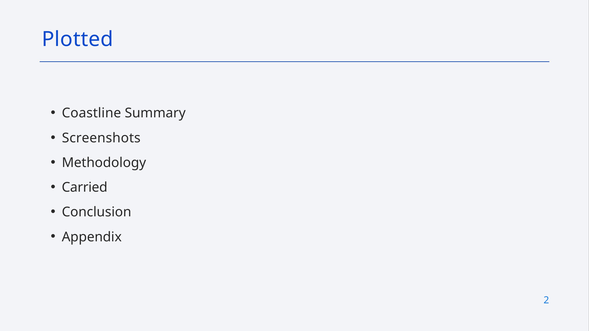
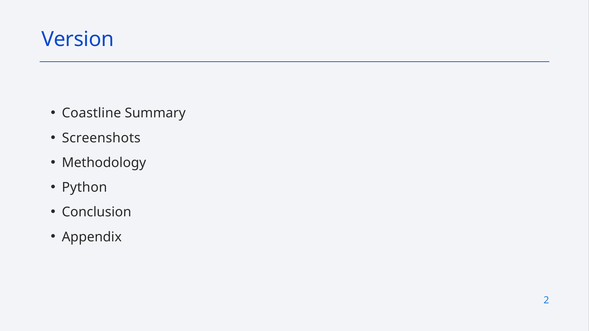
Plotted: Plotted -> Version (78, 39)
Carried: Carried -> Python (84, 188)
